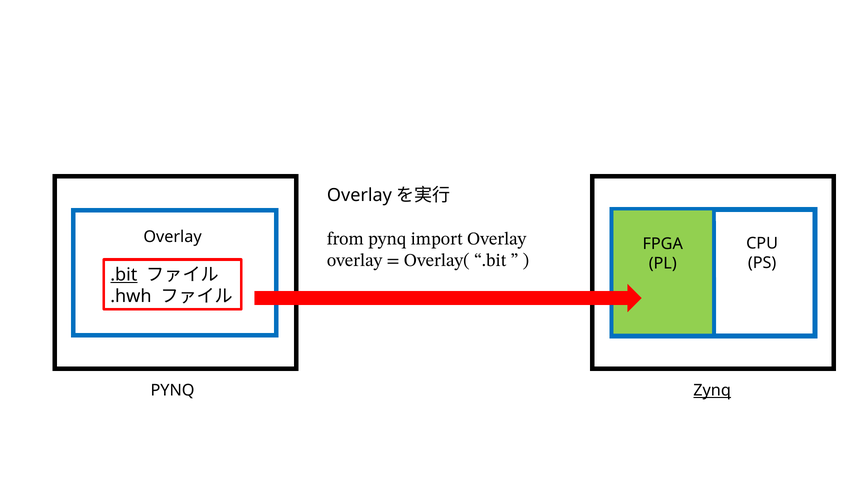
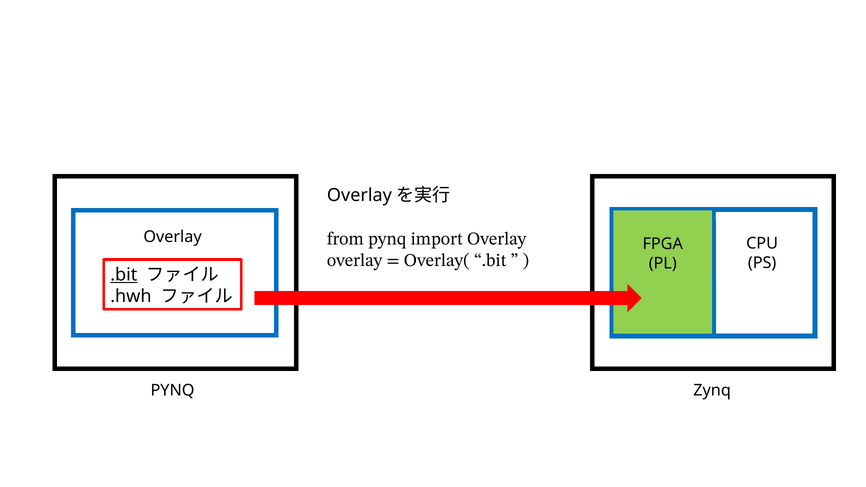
Zynq underline: present -> none (712, 390)
